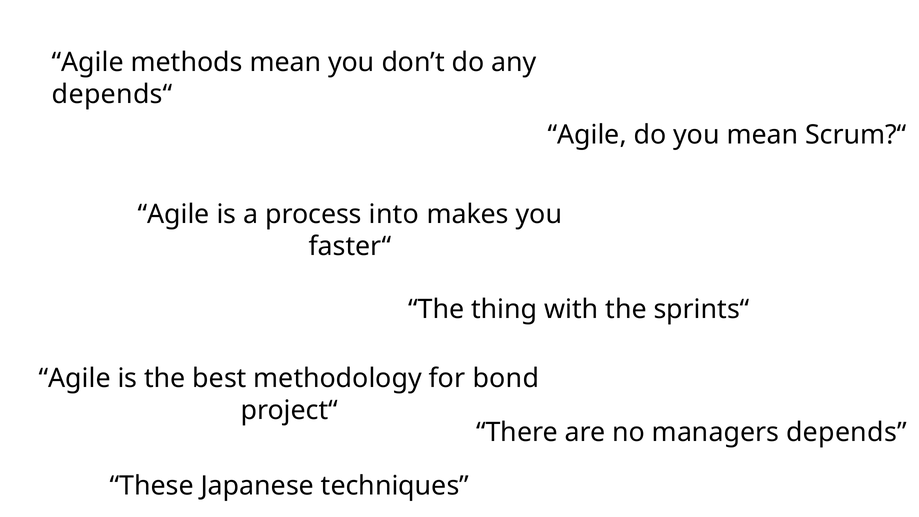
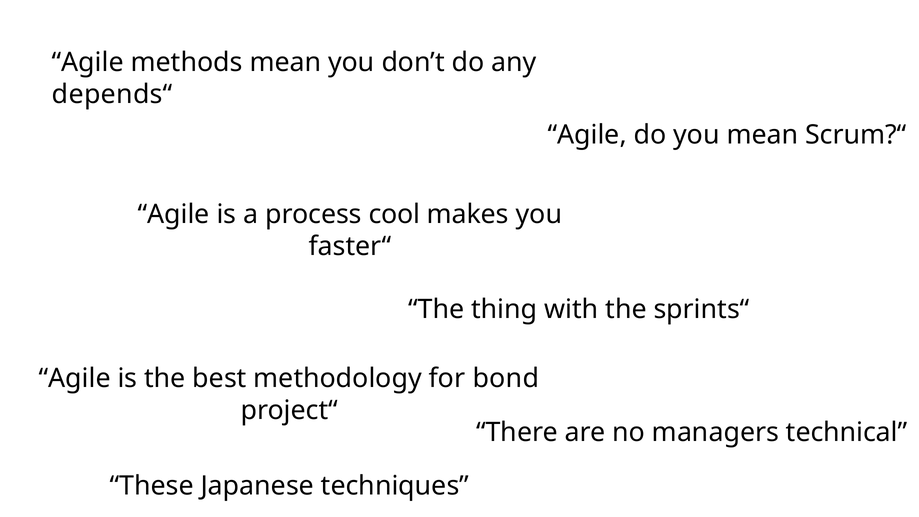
into: into -> cool (394, 214)
depends: depends -> technical (847, 432)
